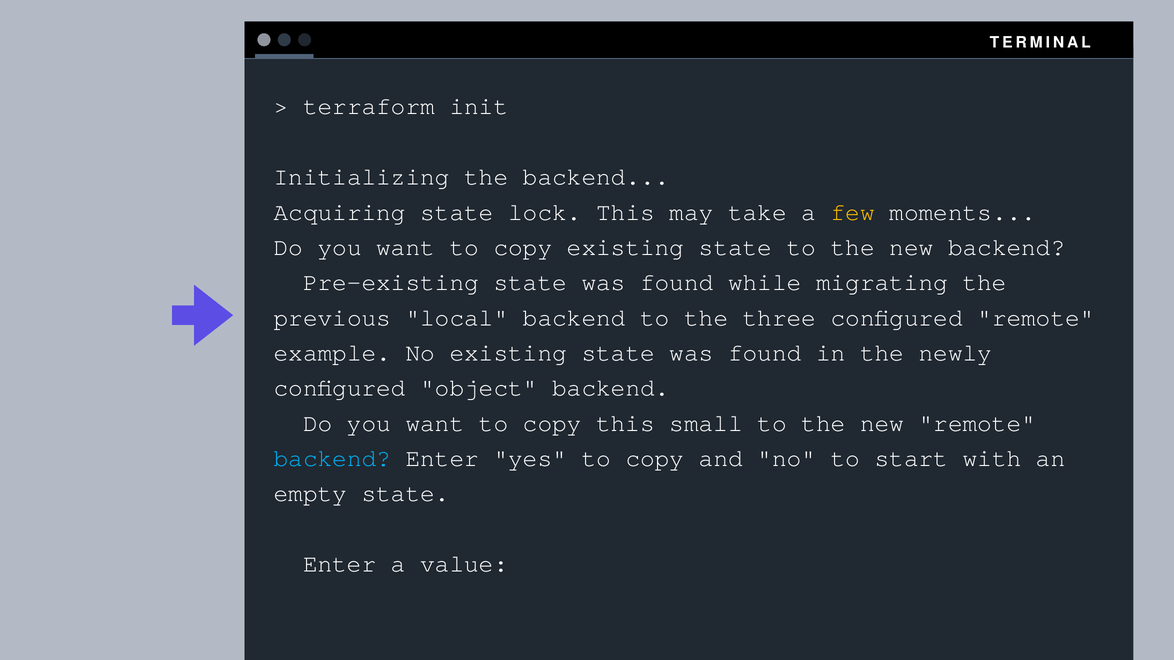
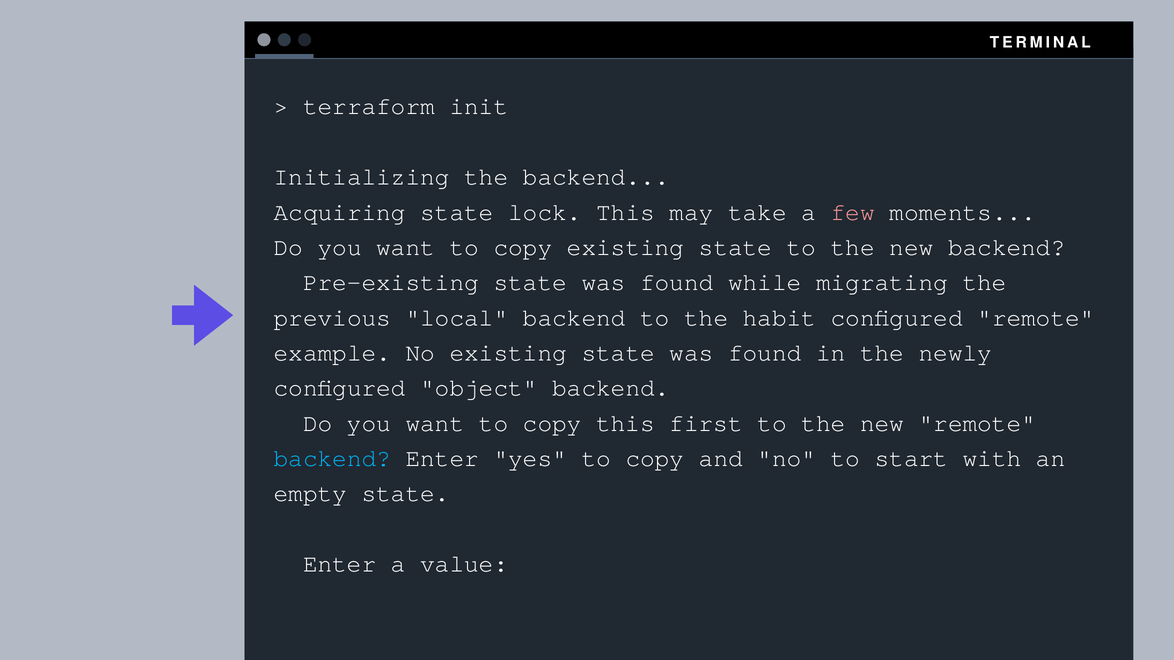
few colour: yellow -> pink (853, 212)
three: three -> habit (779, 318)
small: small -> first (706, 423)
